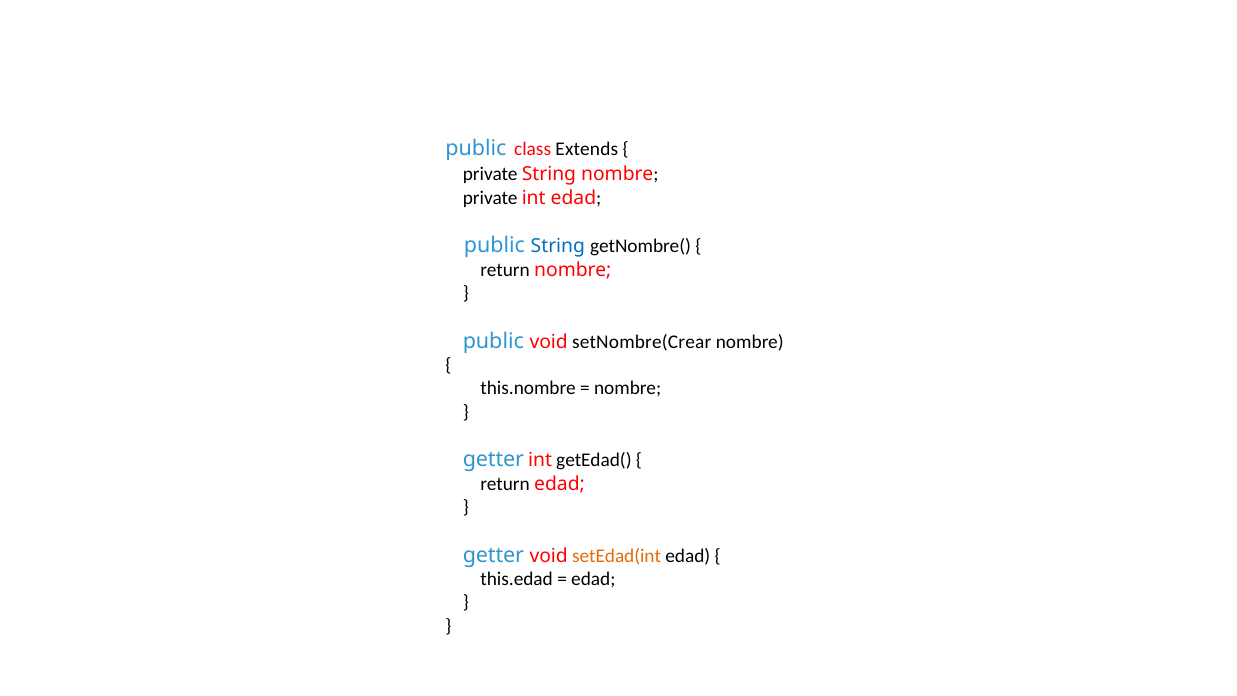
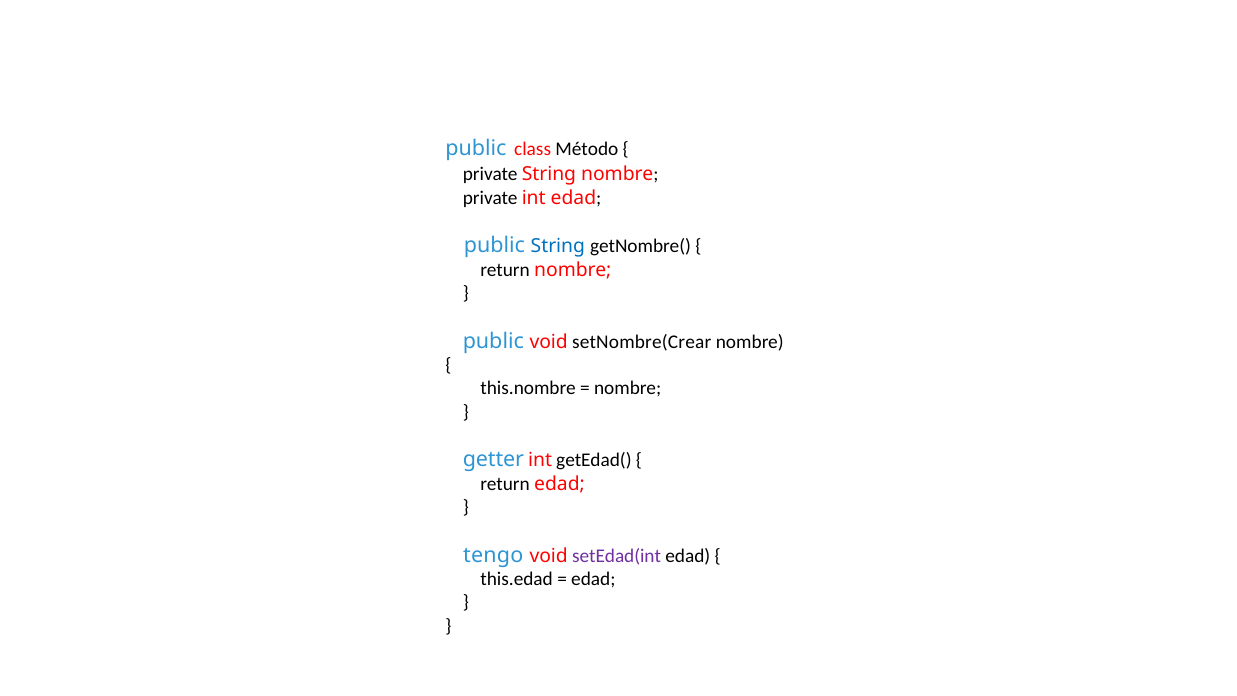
Extends: Extends -> Método (587, 149)
getter: getter -> tengo (493, 555)
setEdad(int colour: orange -> purple (617, 556)
